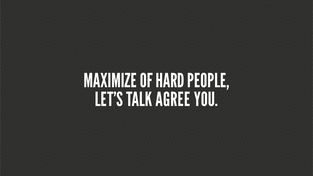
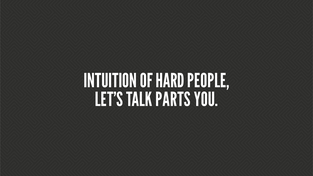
MAXIMIZE: MAXIMIZE -> INTUITION (110, 81)
AGREE: AGREE -> PARTS (173, 100)
